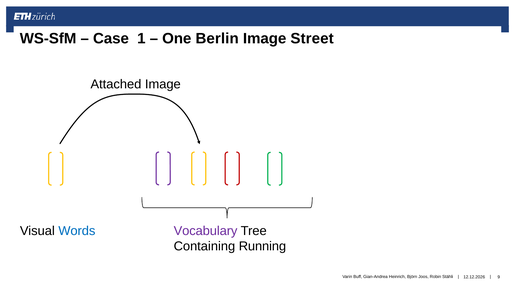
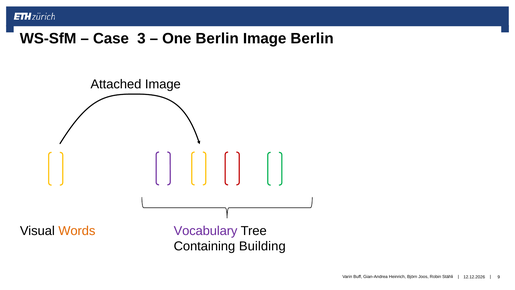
1: 1 -> 3 (141, 39)
Image Street: Street -> Berlin (312, 39)
Words colour: blue -> orange (77, 231)
Running: Running -> Building (262, 246)
